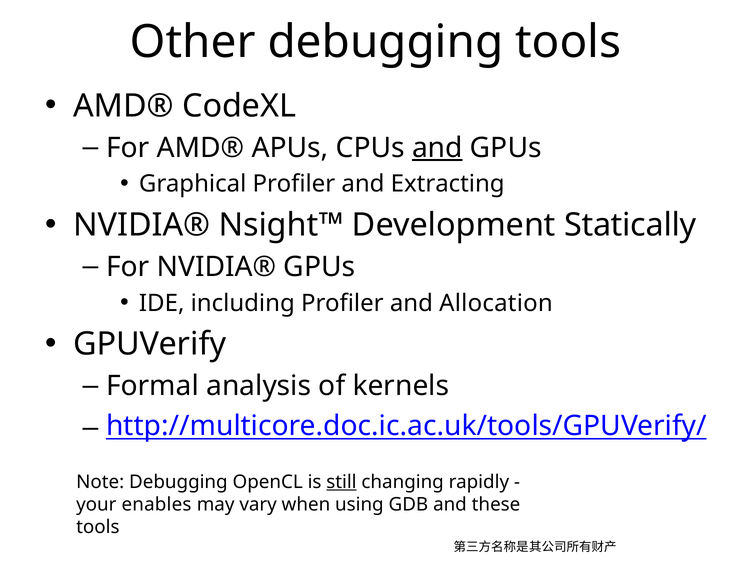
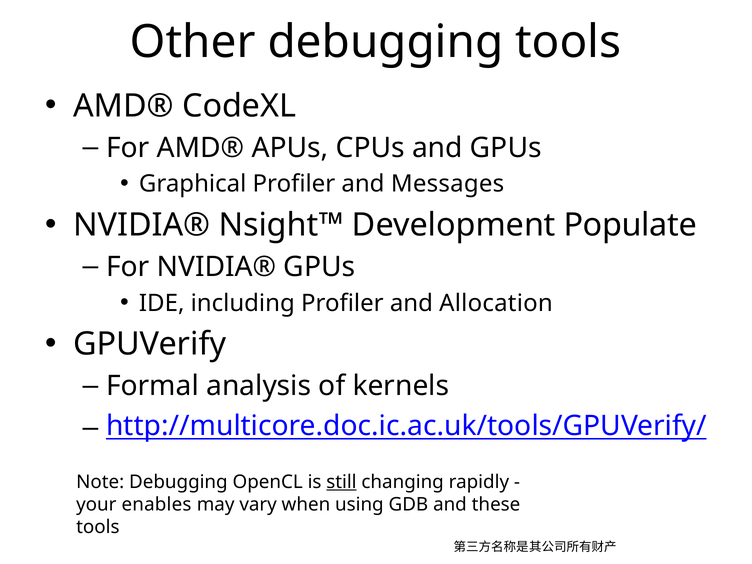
and underline: present -> none (437, 148)
Extracting: Extracting -> Messages (448, 184)
Statically: Statically -> Populate (630, 225)
